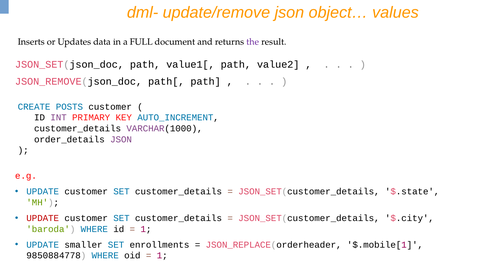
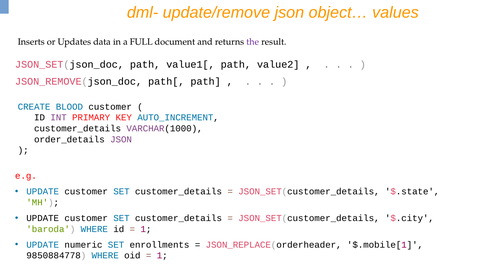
POSTS: POSTS -> BLOOD (69, 107)
UPDATE colour: red -> black (43, 218)
smaller: smaller -> numeric (83, 244)
